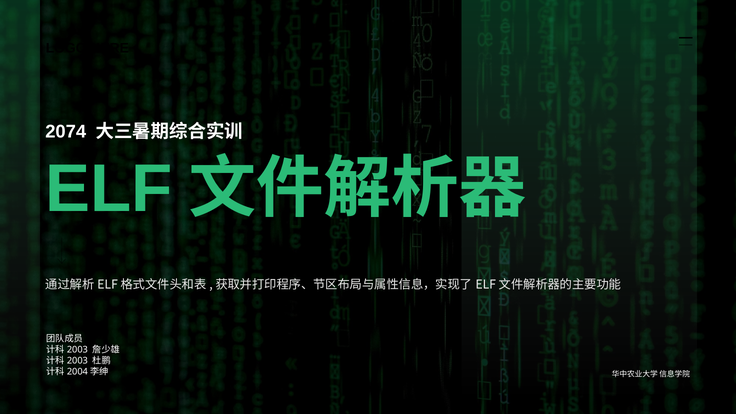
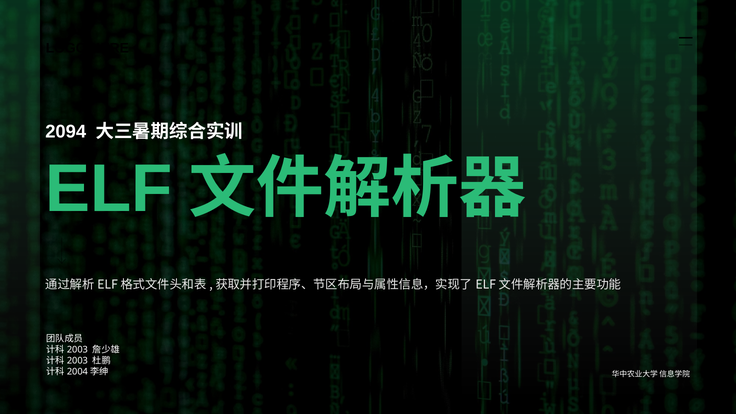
2074: 2074 -> 2094 (66, 132)
